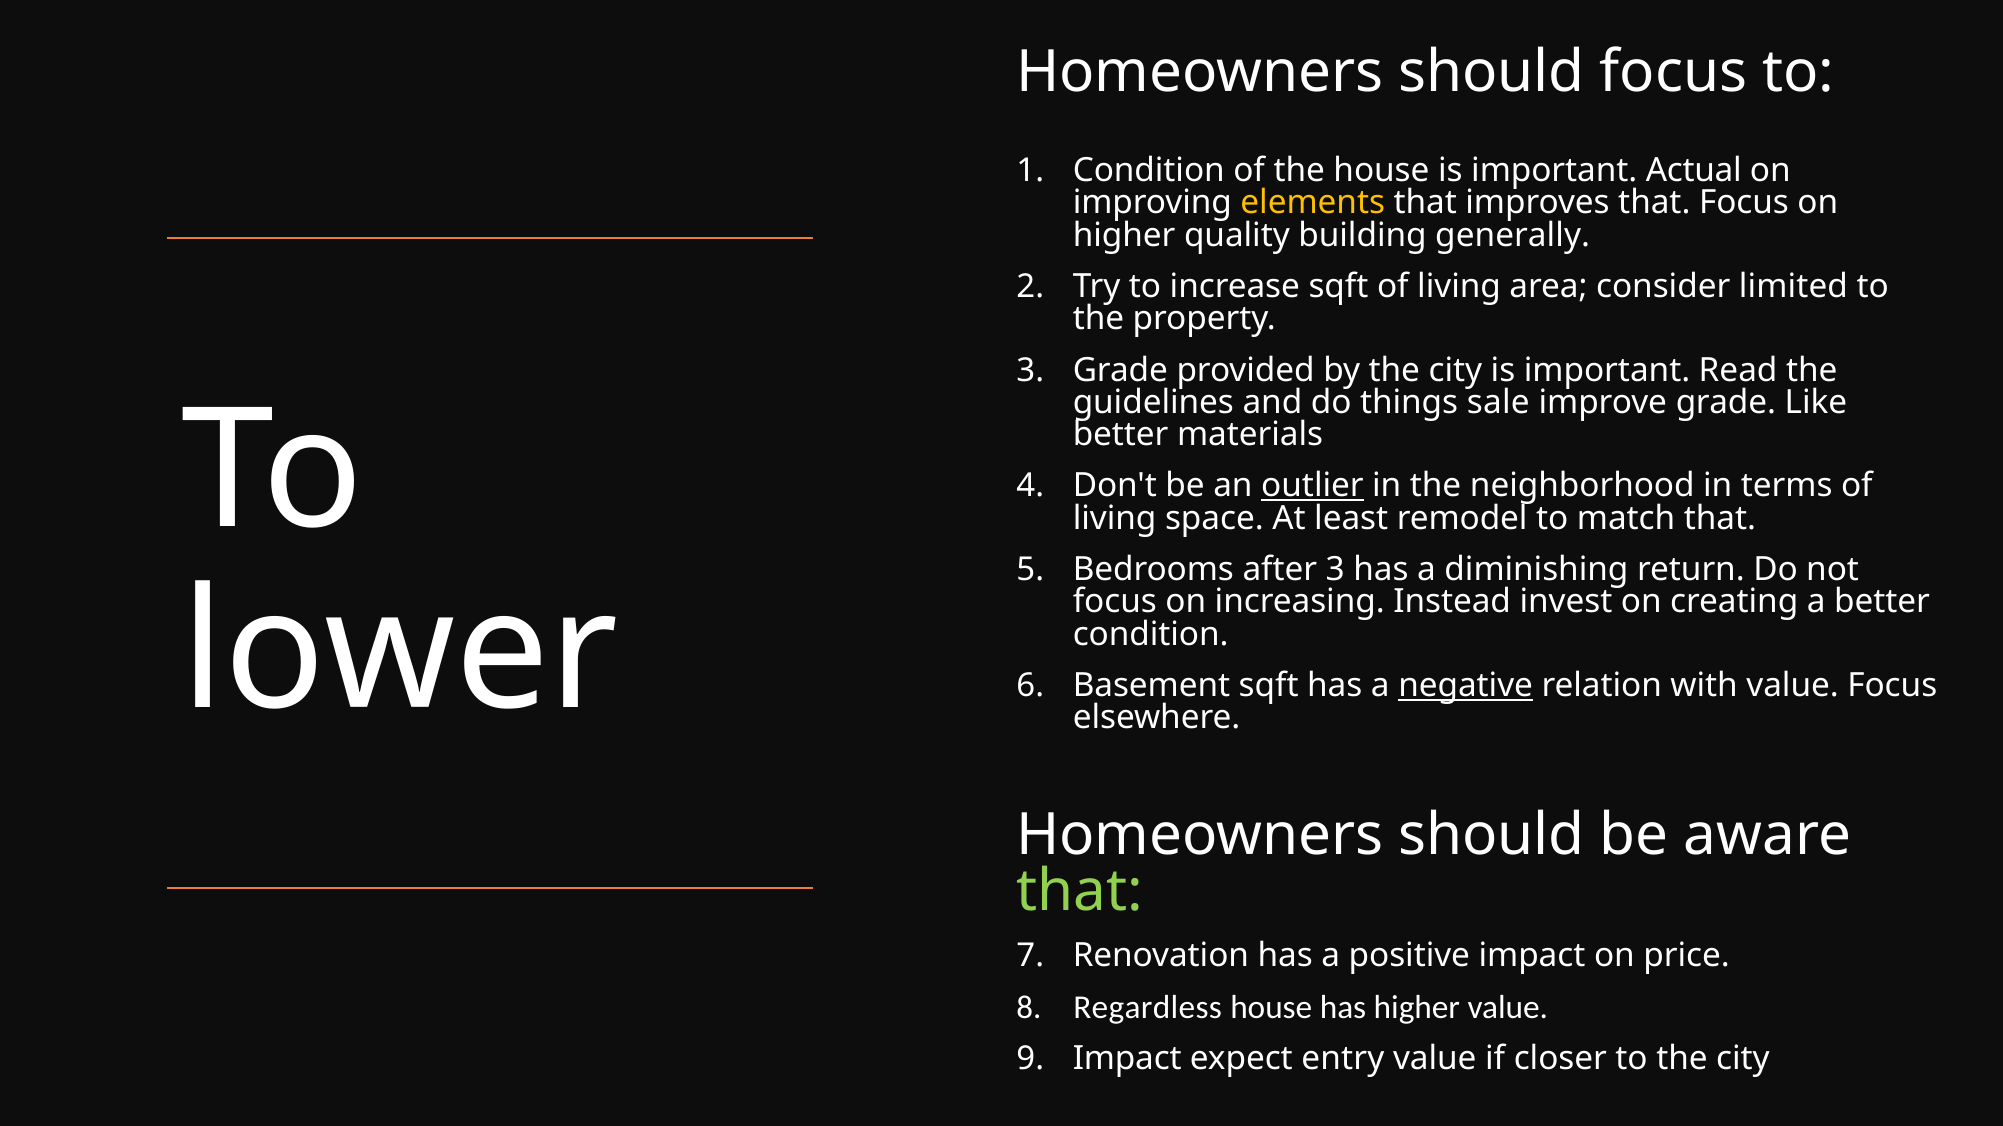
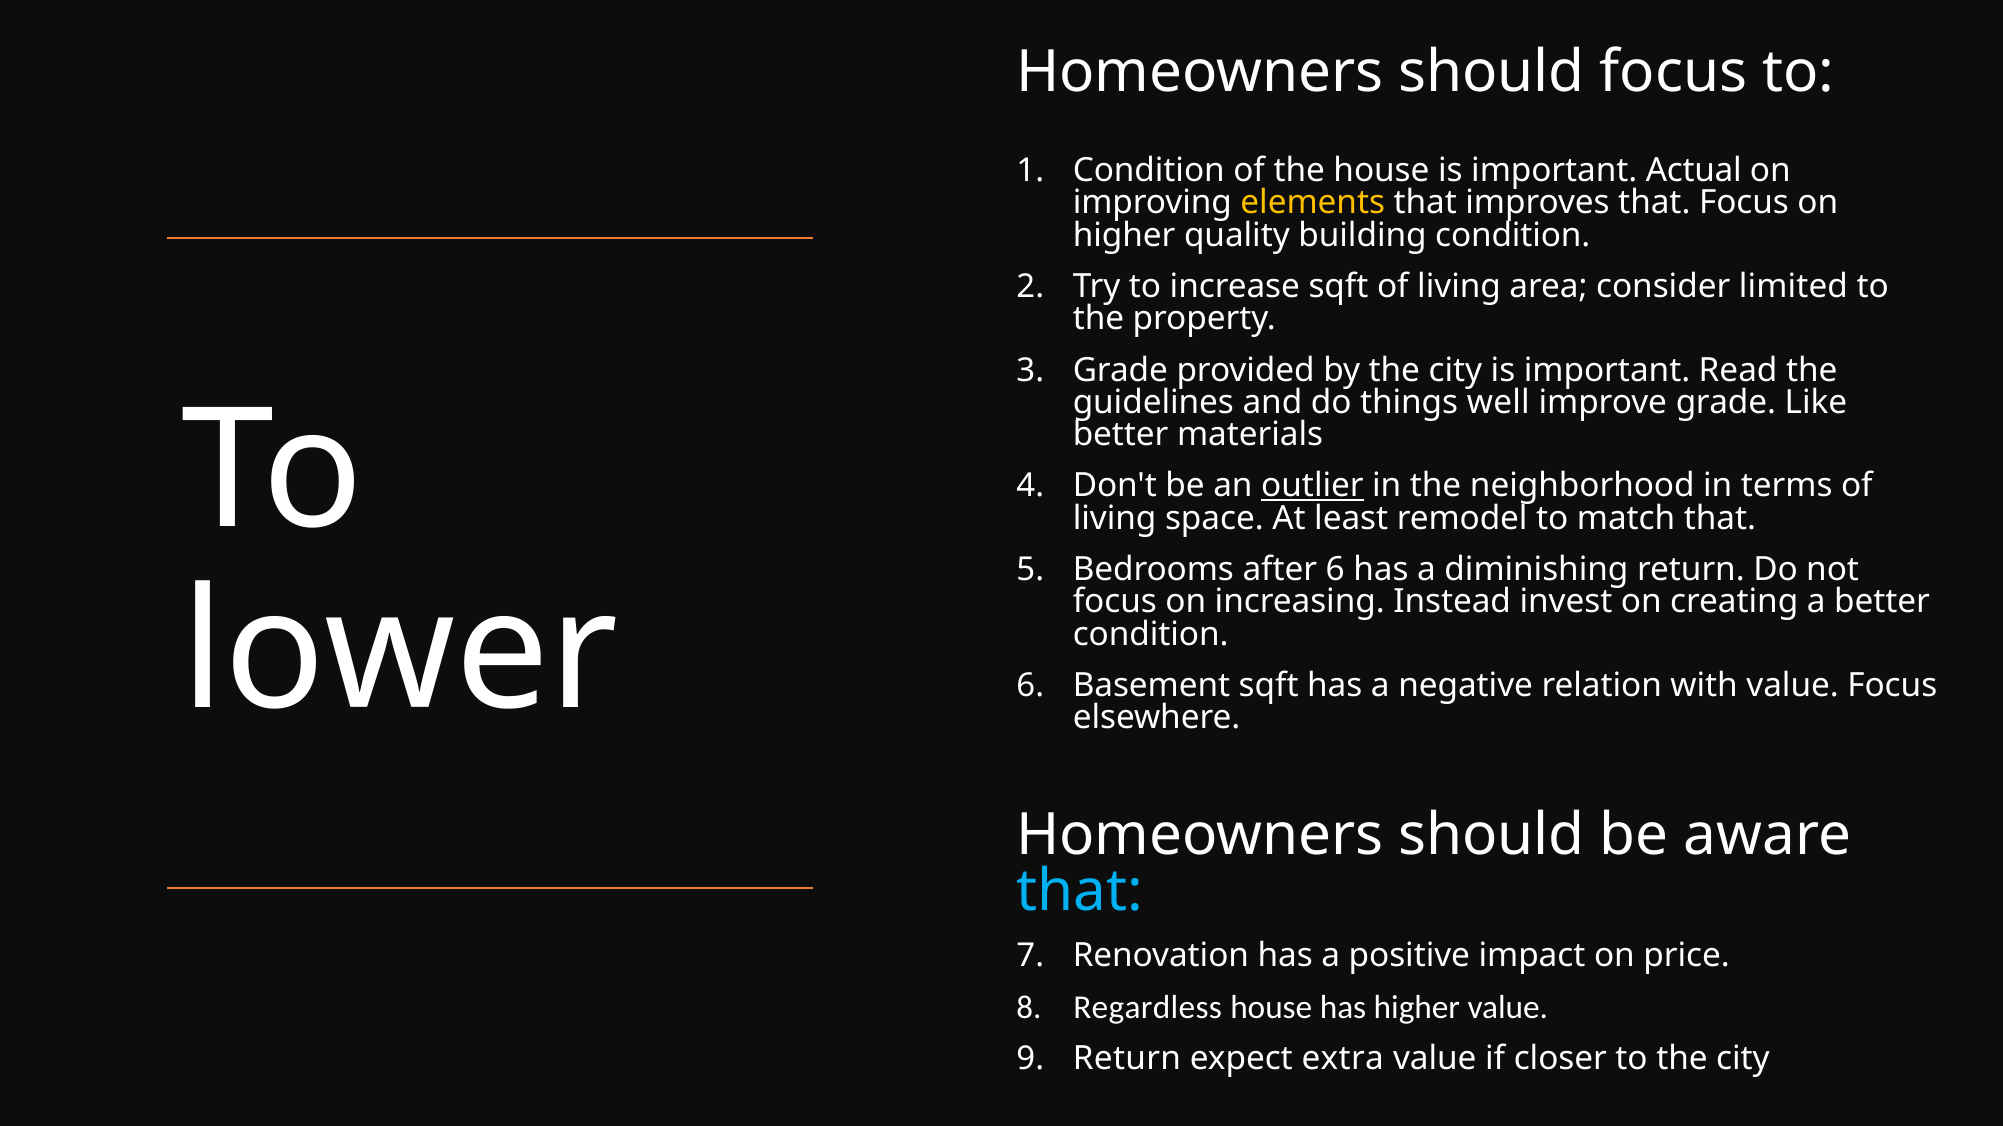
building generally: generally -> condition (1513, 236)
sale: sale -> well (1498, 403)
after 3: 3 -> 6 (1335, 570)
negative underline: present -> none (1466, 686)
that colour: light green -> light blue (1080, 892)
Impact: Impact -> Return (1127, 1059)
entry: entry -> extra (1343, 1059)
